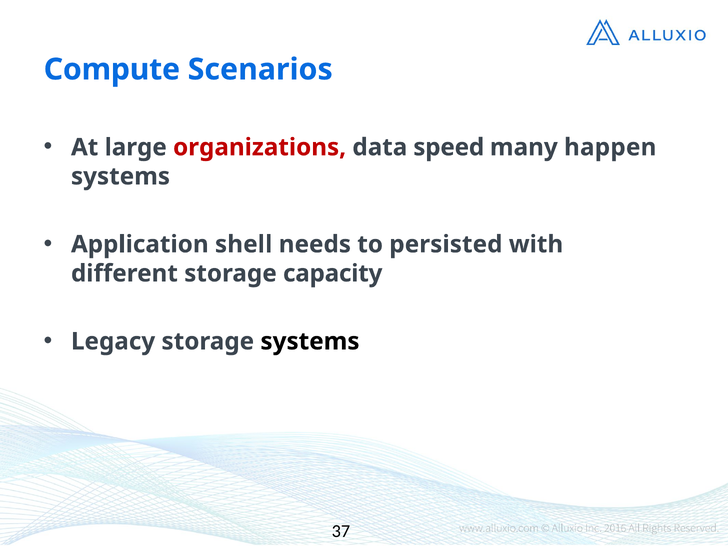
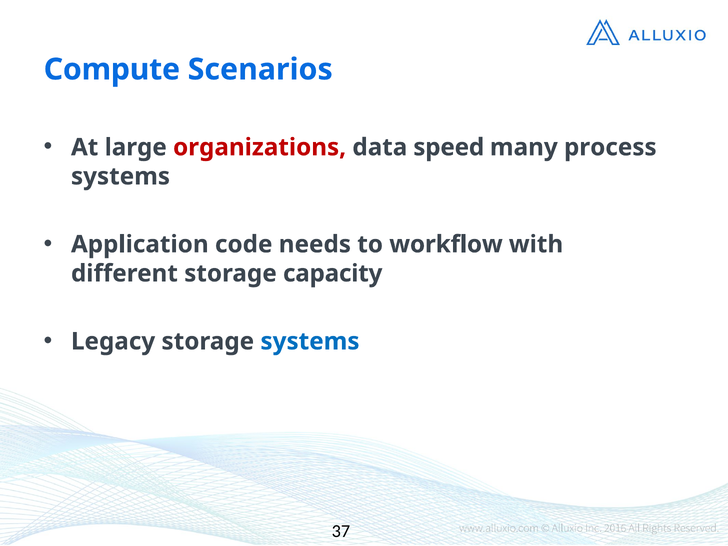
happen: happen -> process (610, 147)
shell: shell -> code (244, 244)
persisted: persisted -> workflow (446, 244)
systems colour: black -> blue (310, 341)
